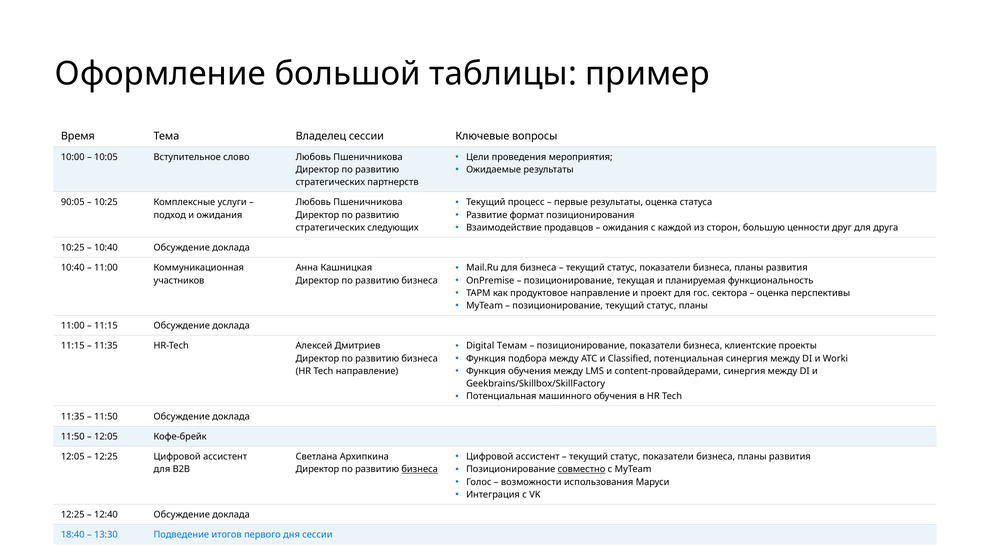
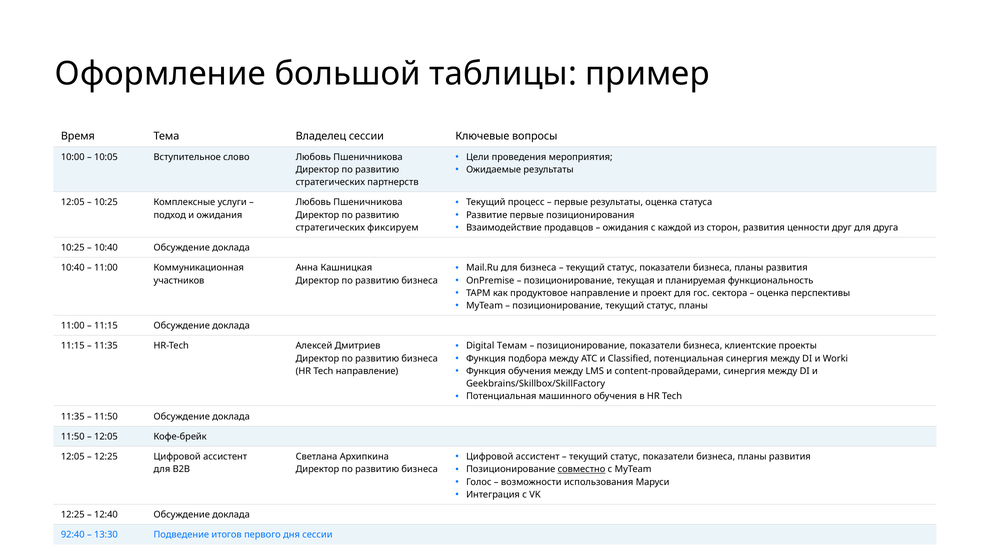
90:05: 90:05 -> 12:05 (73, 202)
Развитие формат: формат -> первые (527, 215)
сторон большую: большую -> развития (764, 228)
следующих: следующих -> фиксируем (393, 228)
бизнеса underline: present -> none (420, 469)
18:40: 18:40 -> 92:40 (73, 535)
